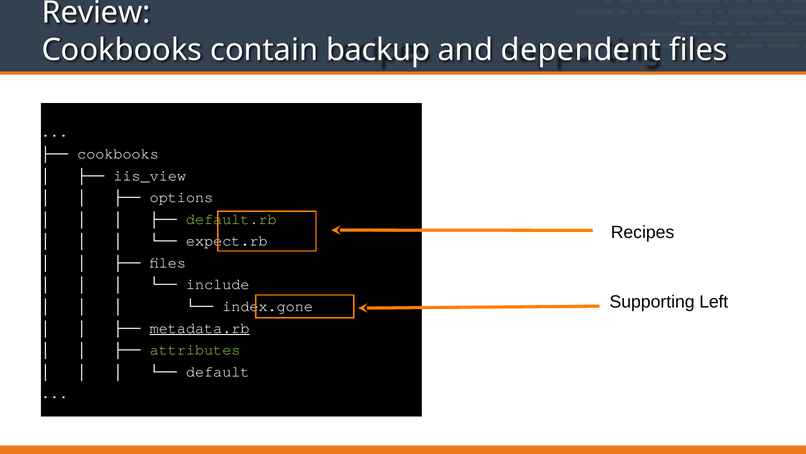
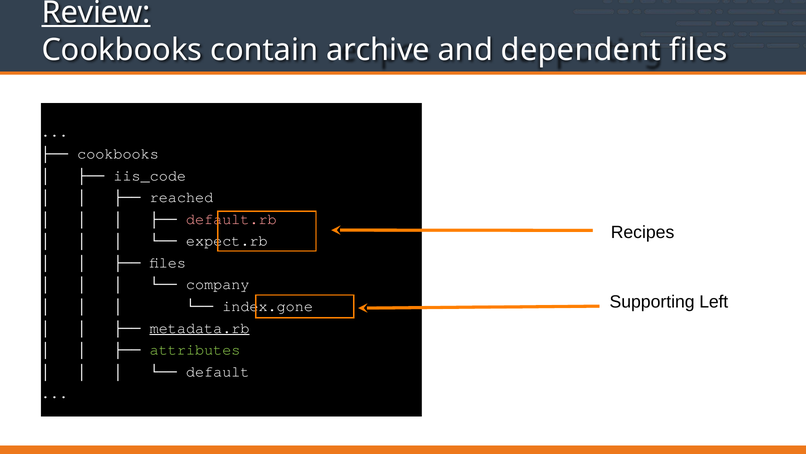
Review underline: none -> present (96, 13)
backup: backup -> archive (378, 50)
iis_view: iis_view -> iis_code (150, 175)
options: options -> reached (181, 197)
default.rb colour: light green -> pink (231, 219)
include: include -> company (218, 284)
